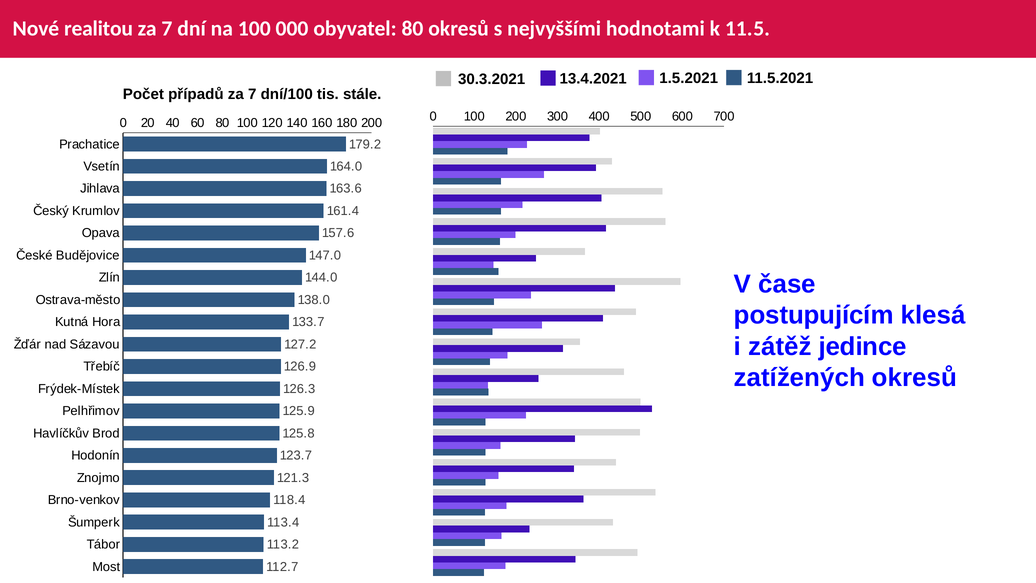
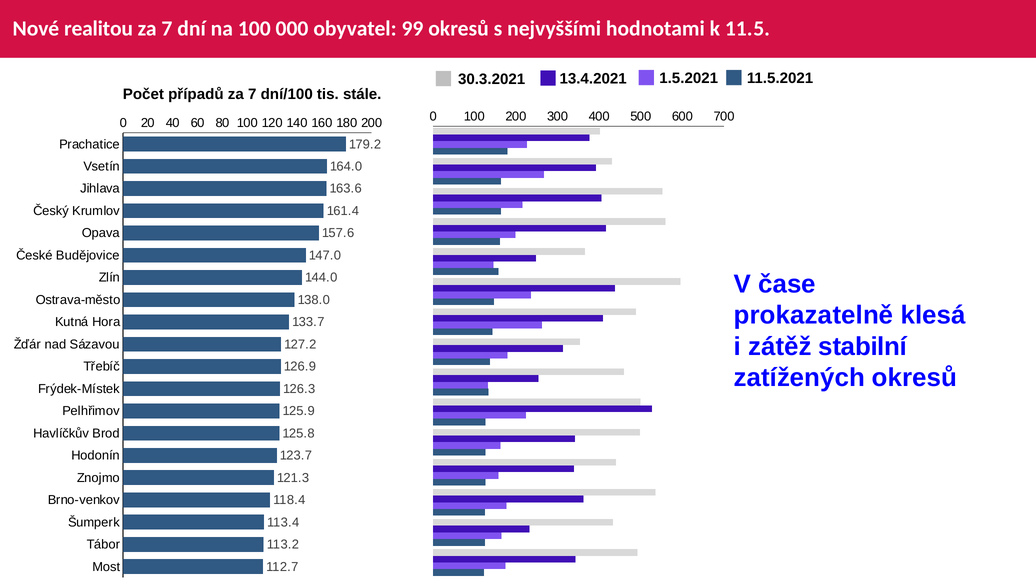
obyvatel 80: 80 -> 99 (412, 29)
postupujícím: postupujícím -> prokazatelně (814, 315)
jedince: jedince -> stabilní (863, 346)
